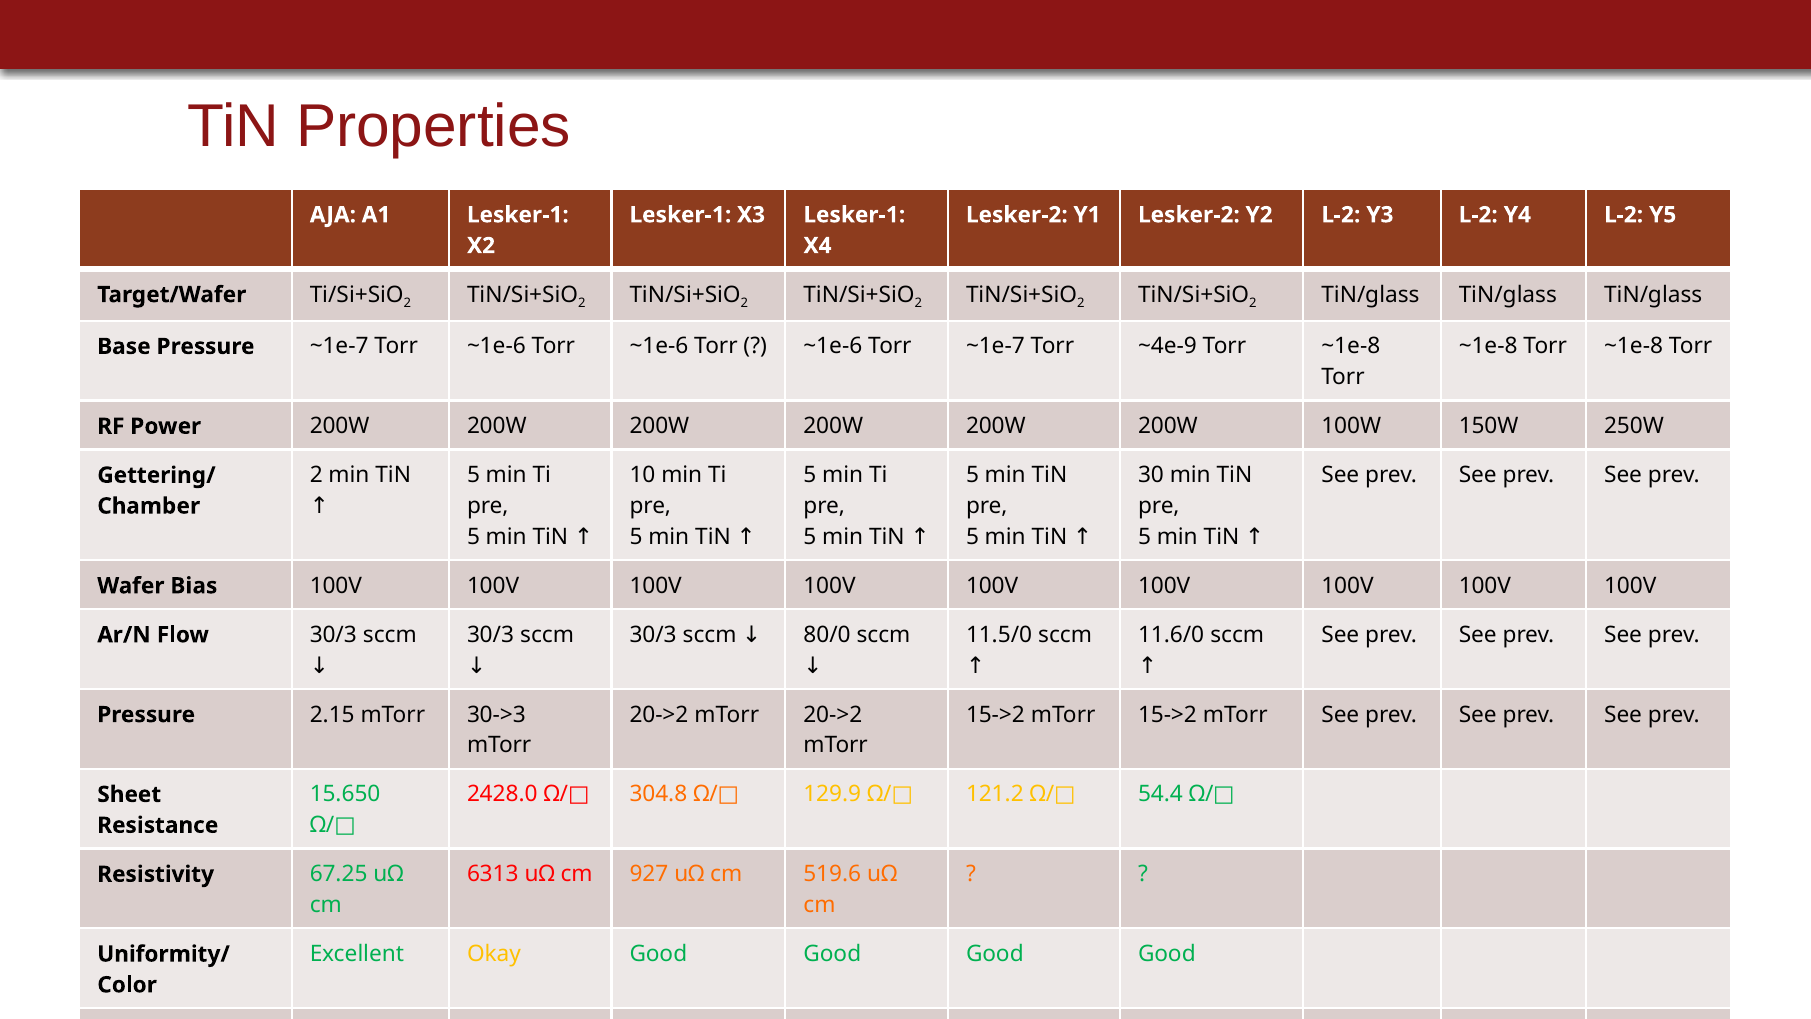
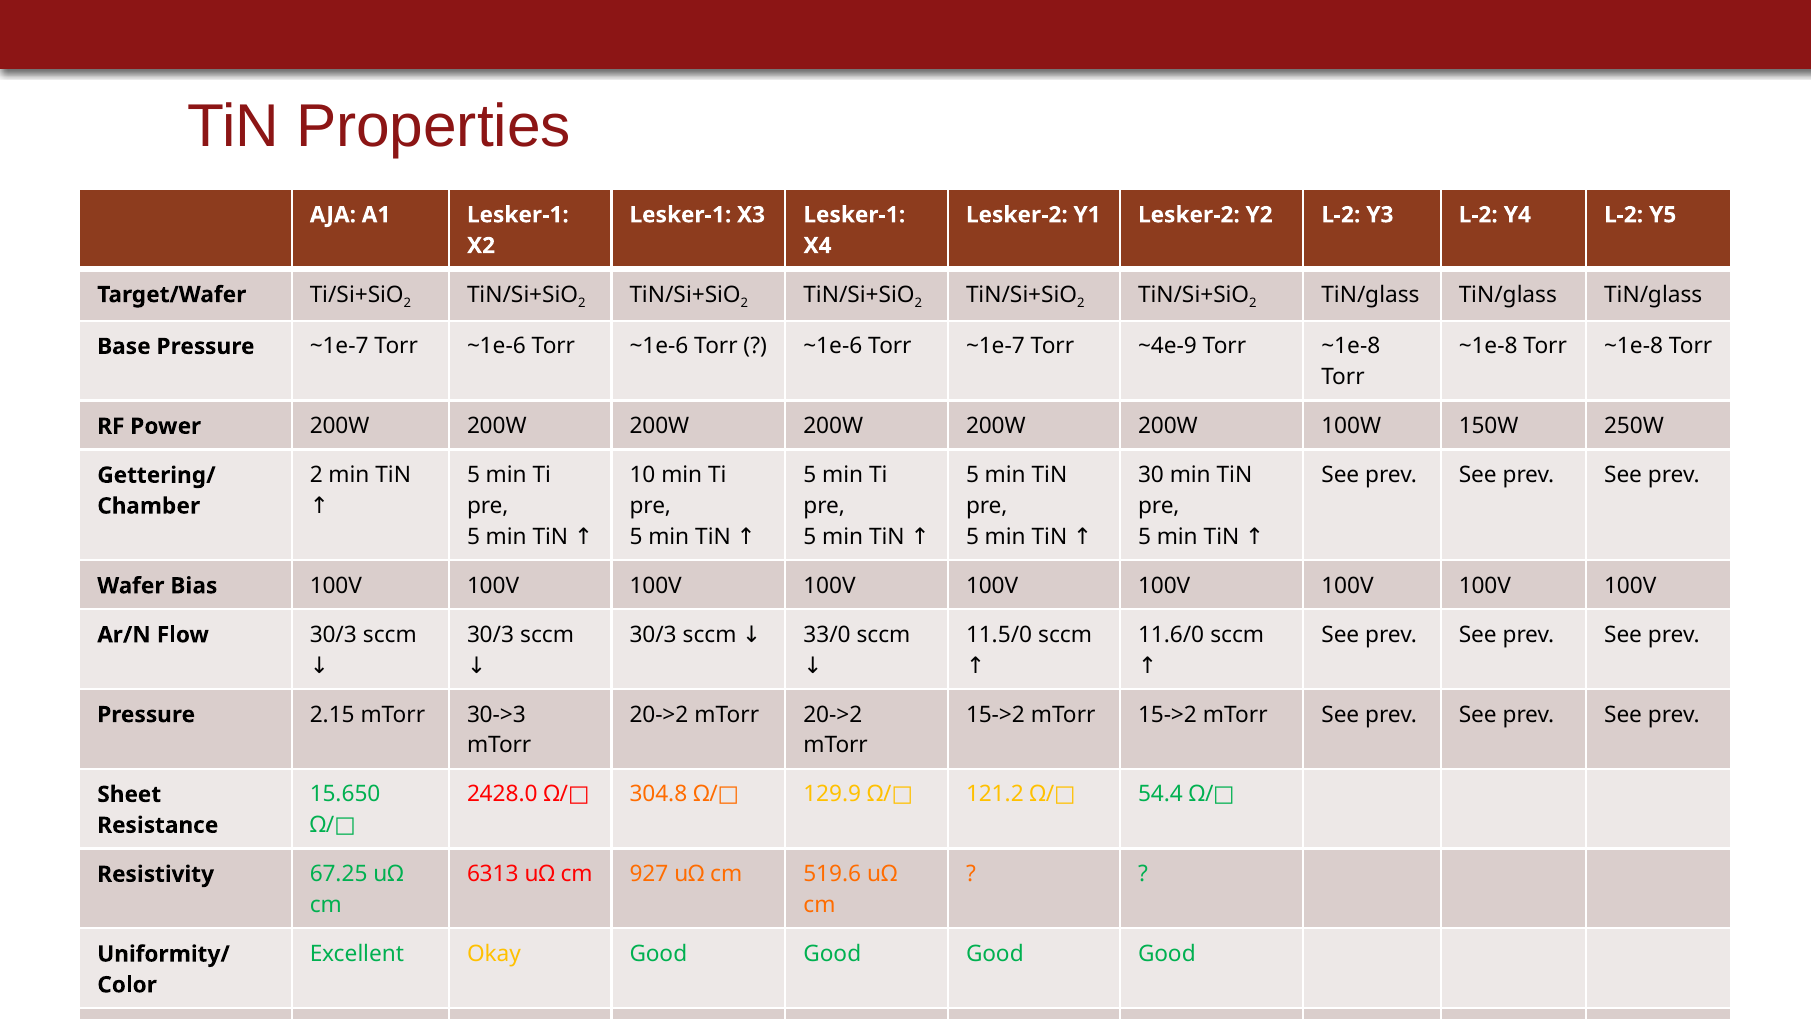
80/0: 80/0 -> 33/0 (827, 635)
